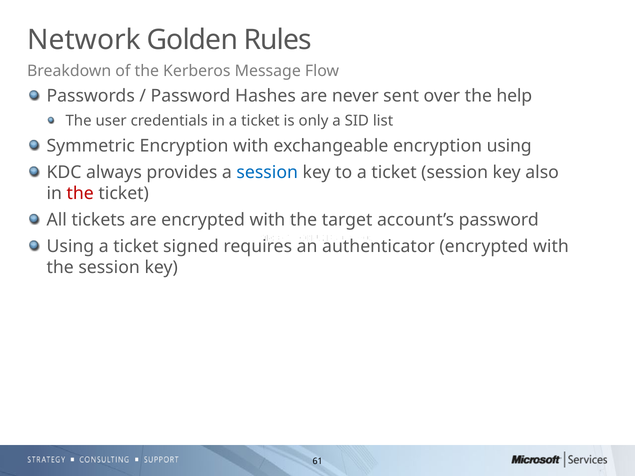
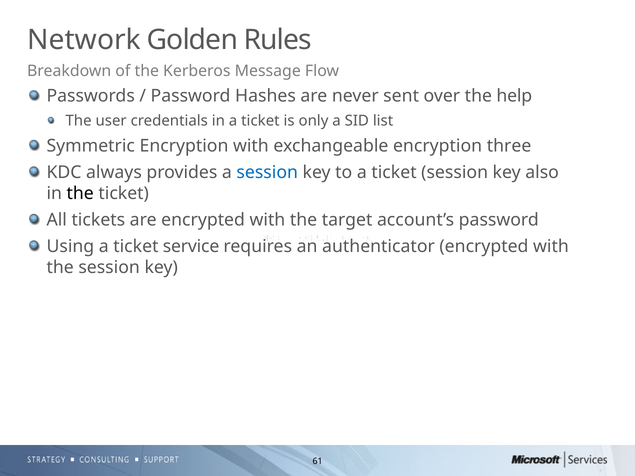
encryption using: using -> three (509, 146)
the colour: red -> black (80, 193)
signed: signed -> service (191, 246)
